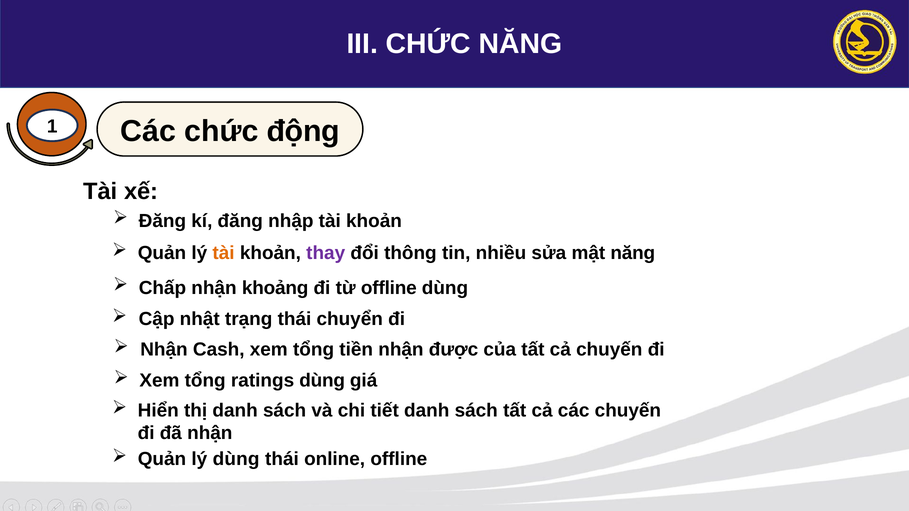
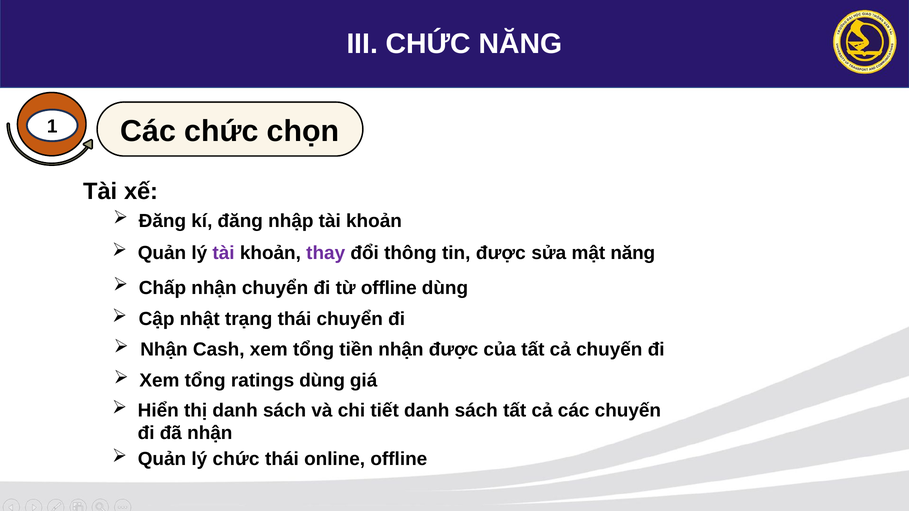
động: động -> chọn (303, 131)
tài colour: orange -> purple (224, 253)
tin nhiều: nhiều -> được (501, 253)
nhận khoảng: khoảng -> chuyển (275, 288)
lý dùng: dùng -> chức (236, 459)
